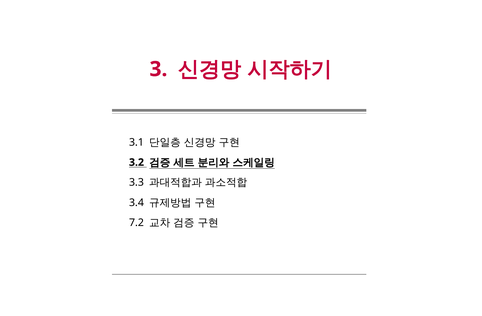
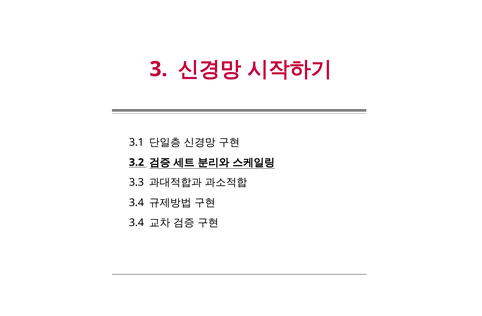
7.2: 7.2 -> 3.4 (136, 223)
